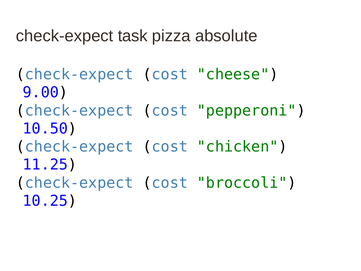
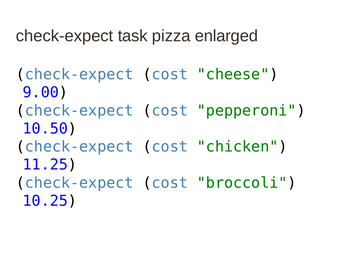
absolute: absolute -> enlarged (226, 36)
